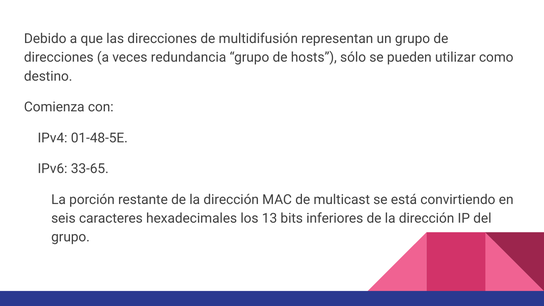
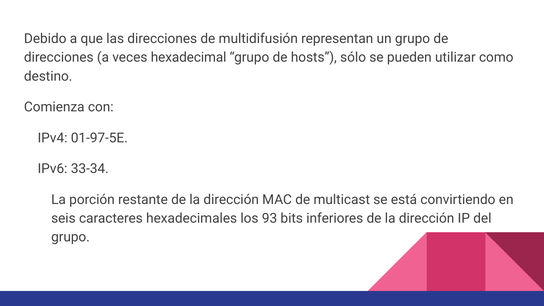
redundancia: redundancia -> hexadecimal (189, 57)
01-48-5E: 01-48-5E -> 01-97-5E (99, 138)
33-65: 33-65 -> 33-34 (90, 169)
13: 13 -> 93 (270, 218)
